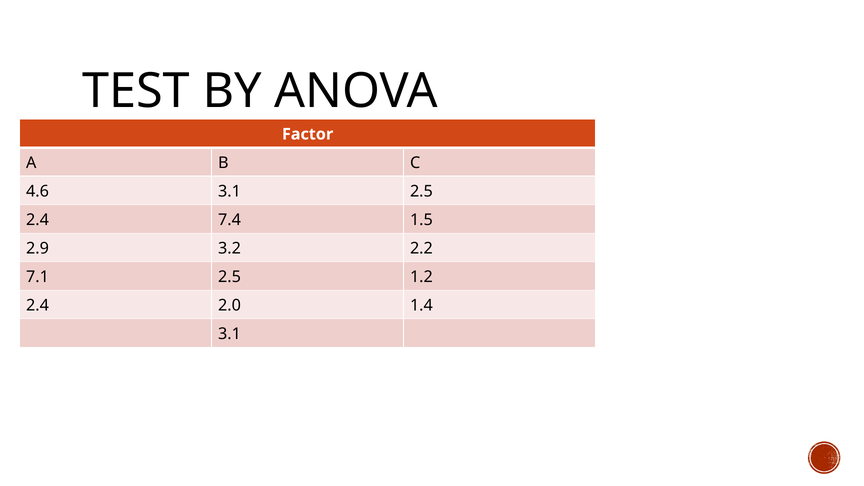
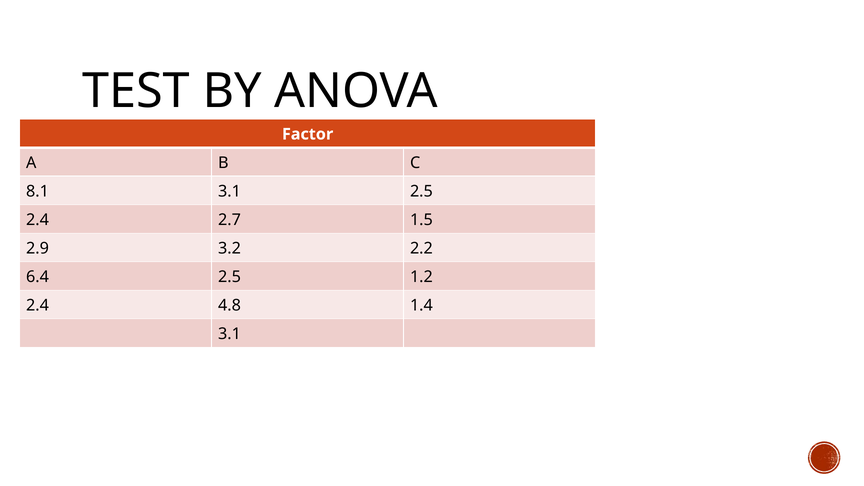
4.6: 4.6 -> 8.1 (38, 191)
7.4: 7.4 -> 2.7 (229, 220)
7.1: 7.1 -> 6.4 (38, 277)
2.0: 2.0 -> 4.8 (229, 305)
